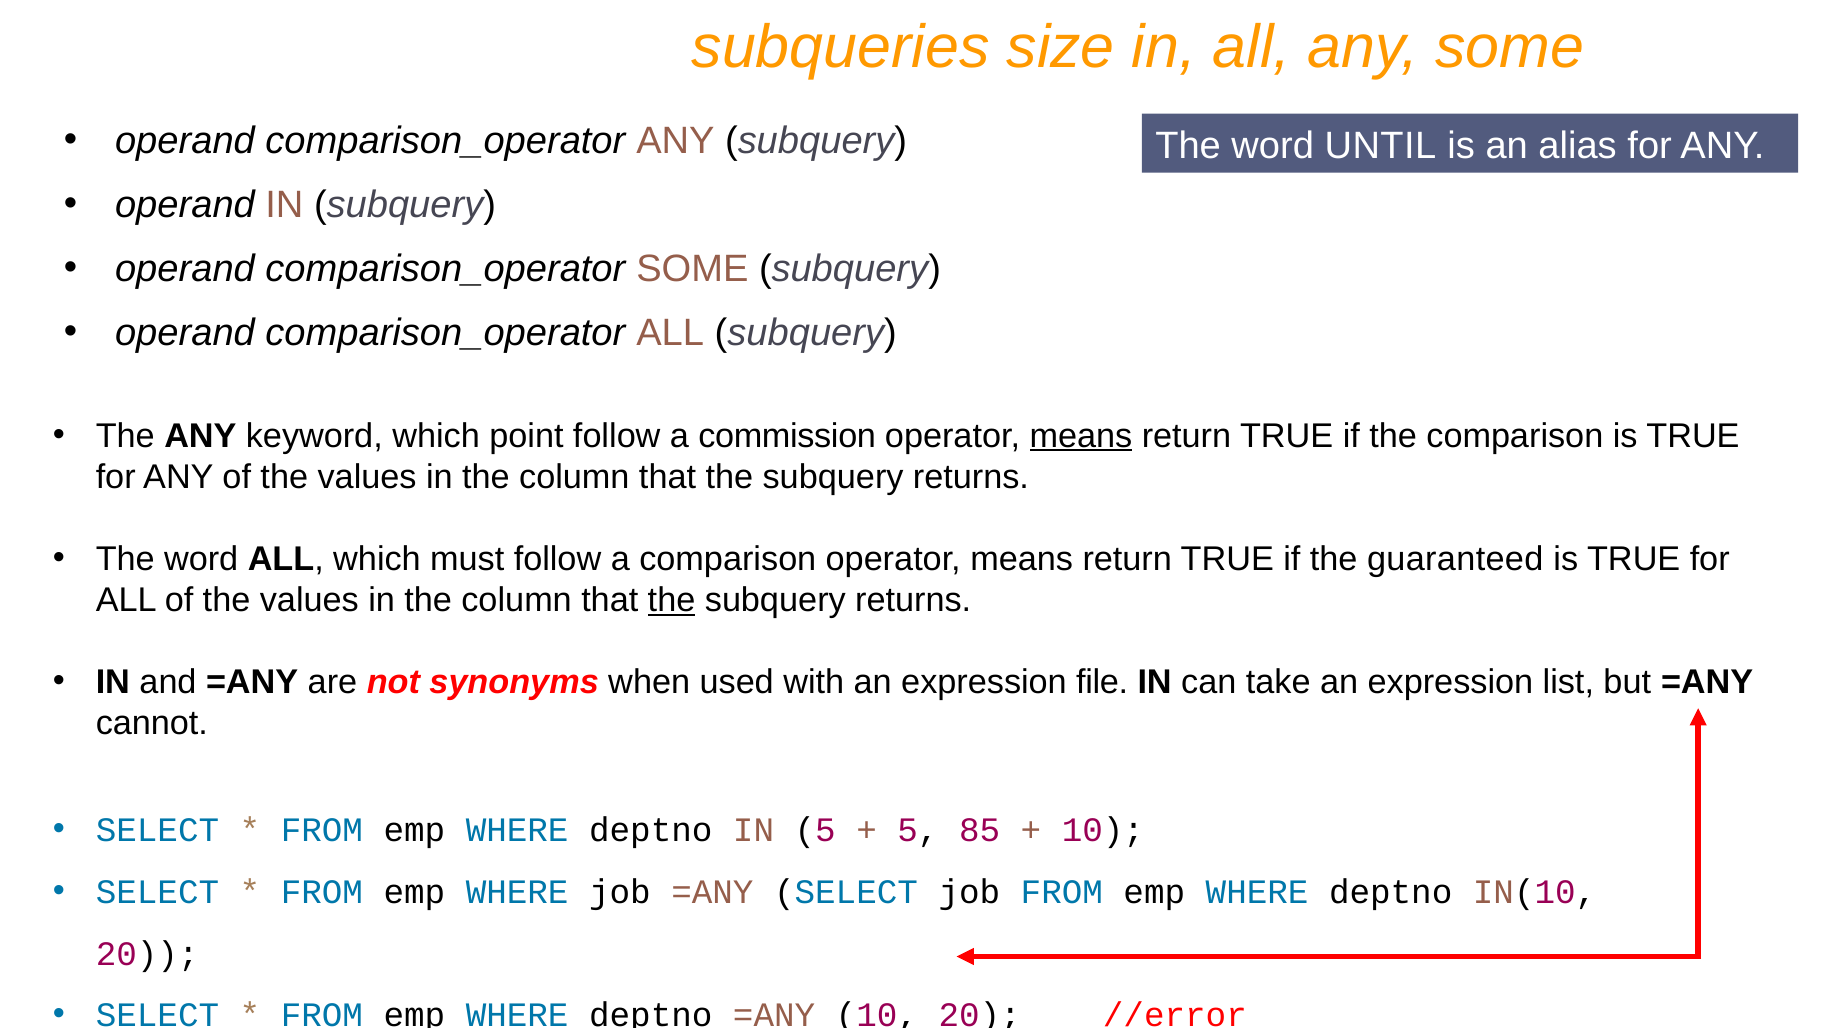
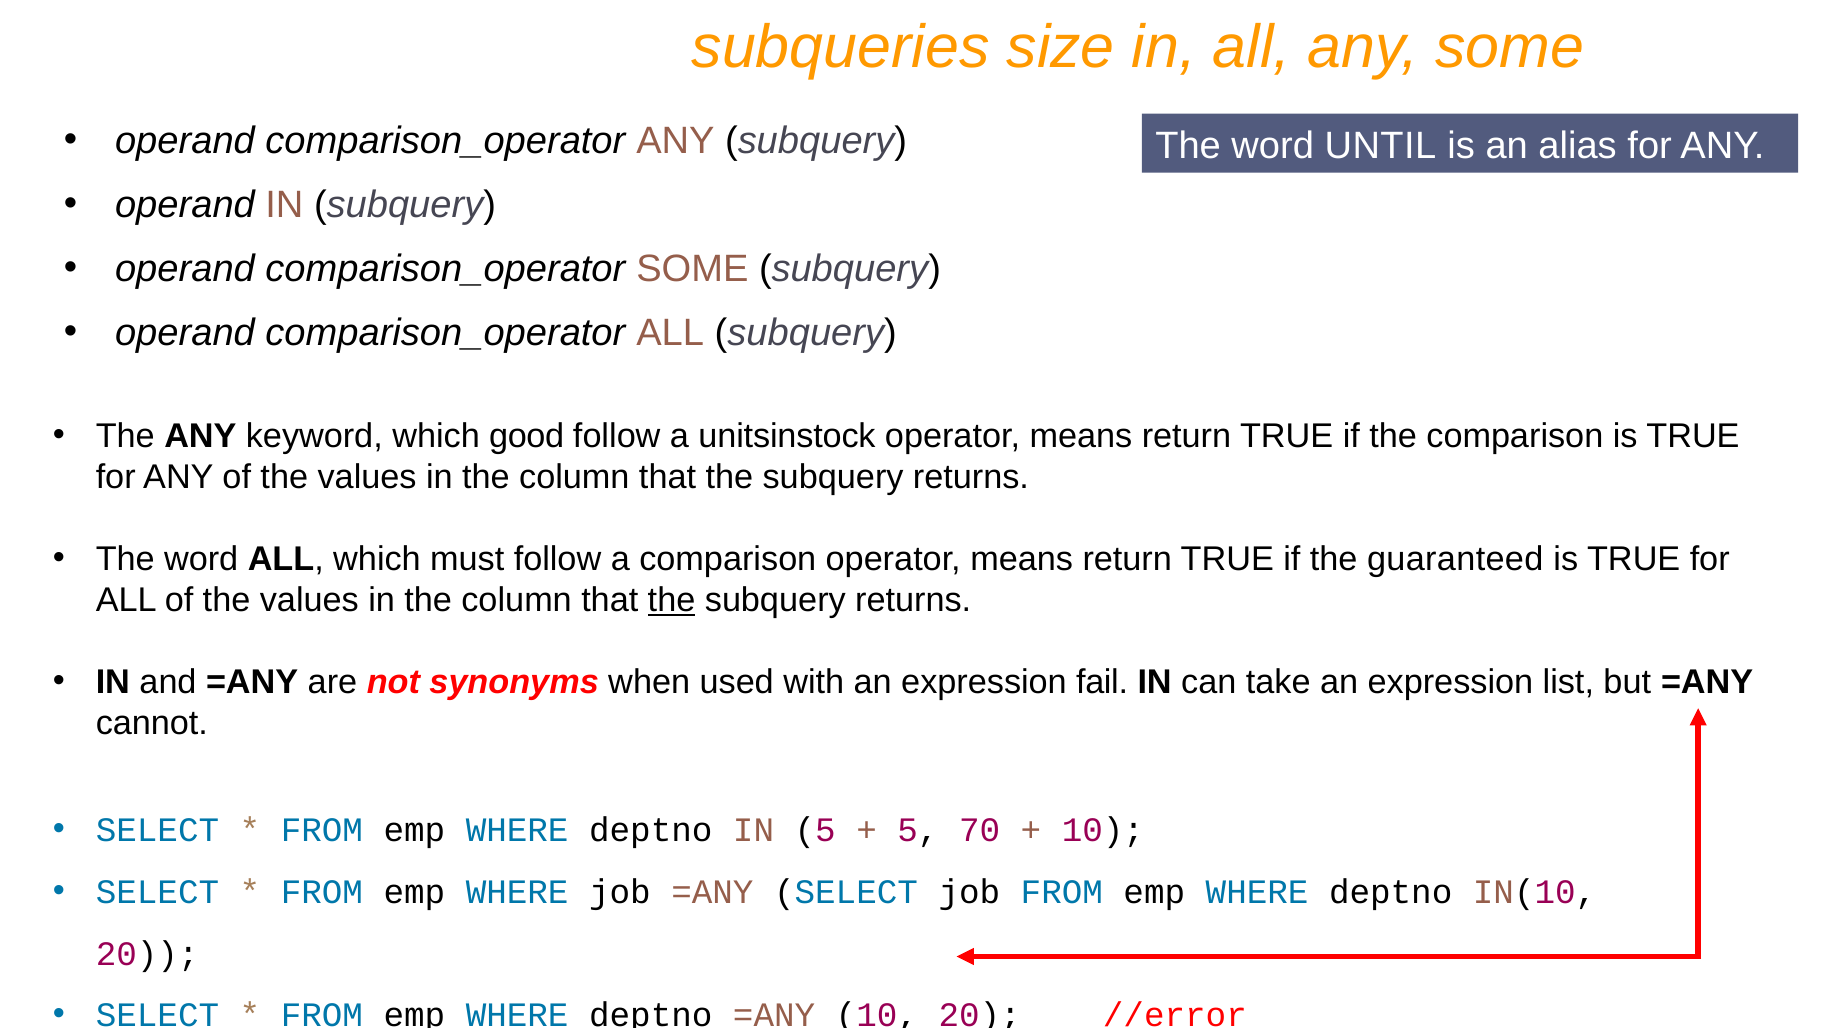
point: point -> good (527, 436)
commission: commission -> unitsinstock (787, 436)
means underline: present -> none (1081, 436)
file: file -> fail (1102, 682)
85: 85 -> 70 (980, 830)
